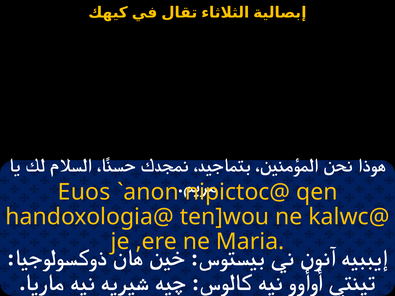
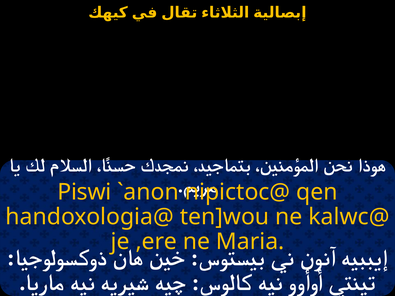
Euos: Euos -> Piswi (84, 192)
